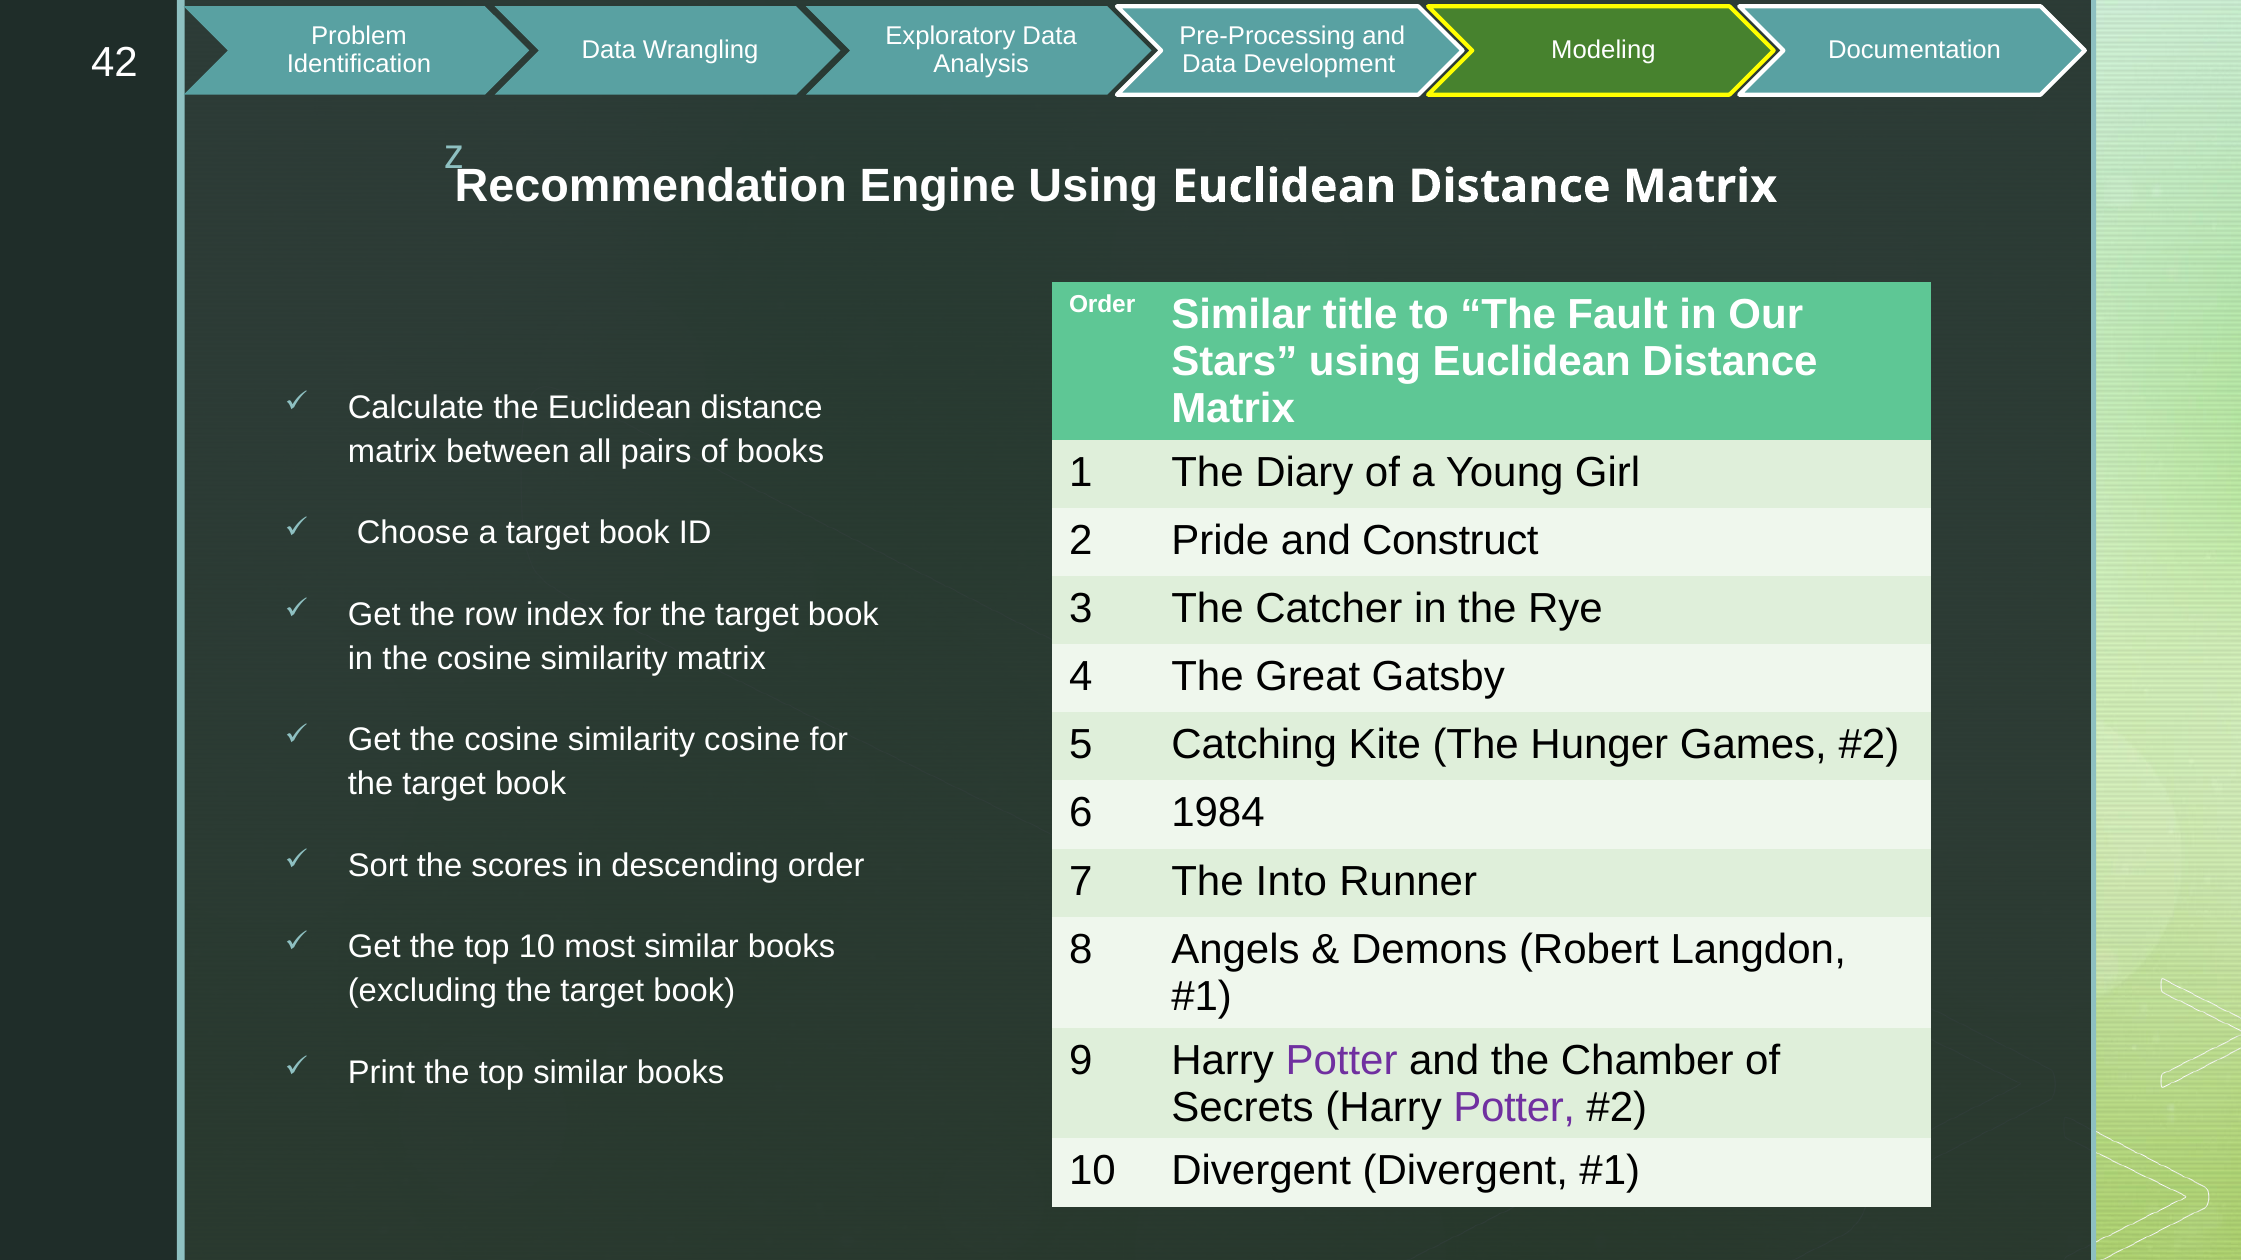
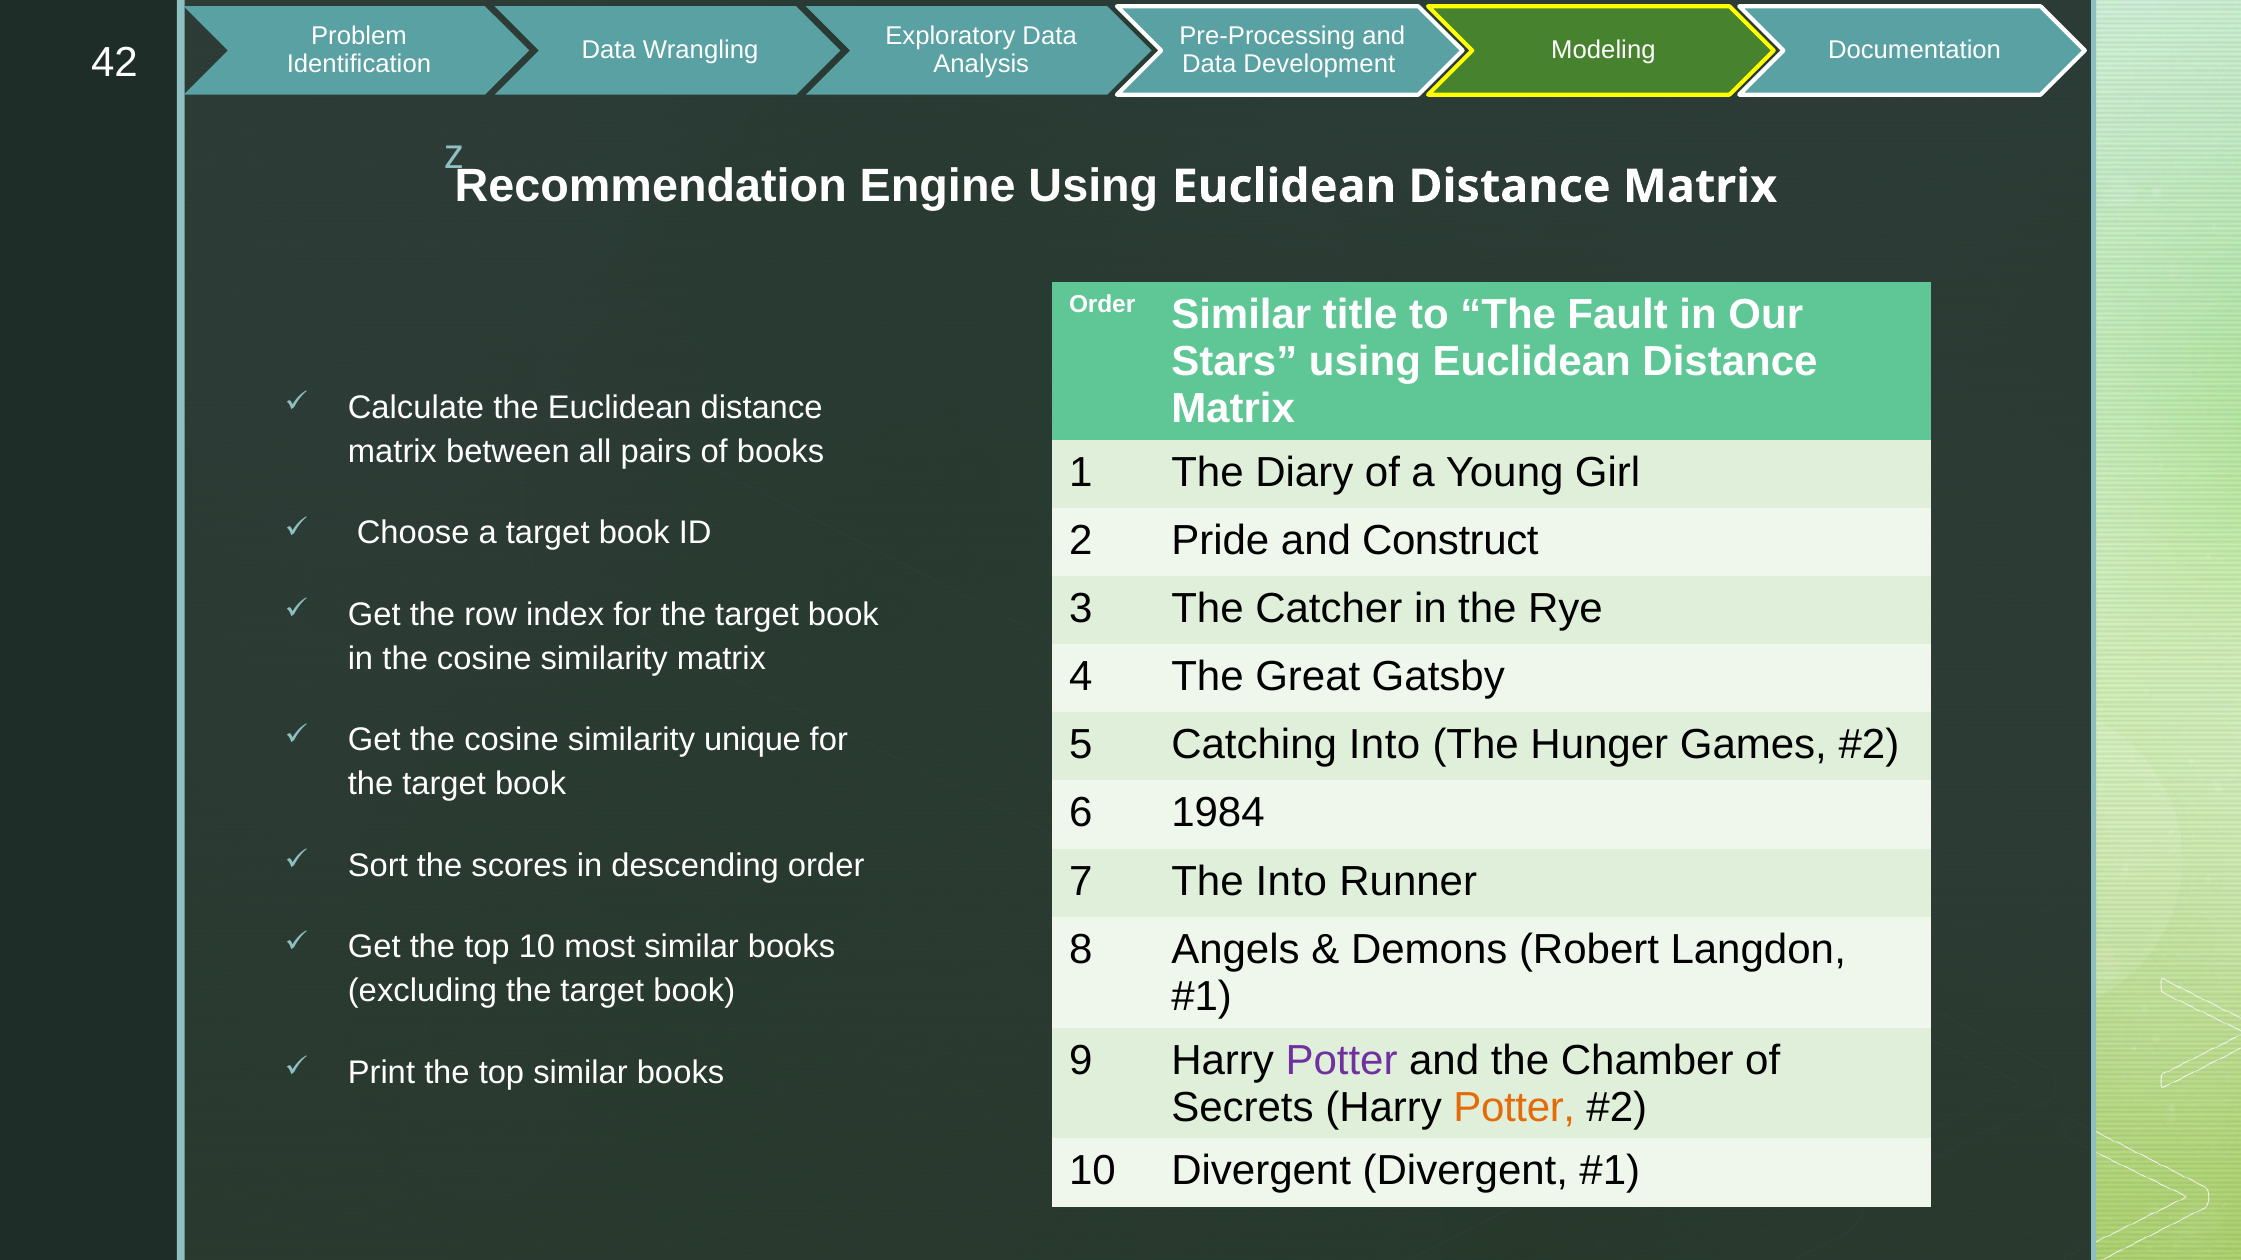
Catching Kite: Kite -> Into (1385, 745)
similarity cosine: cosine -> unique (753, 740)
Potter colour: purple -> orange (1514, 1108)
